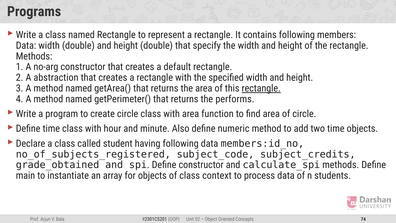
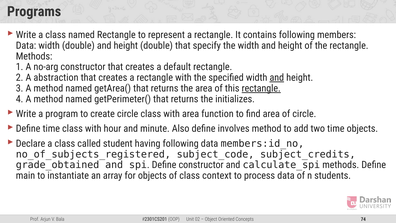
and underline: none -> present (277, 78)
performs: performs -> initializes (235, 99)
numeric: numeric -> involves (234, 129)
